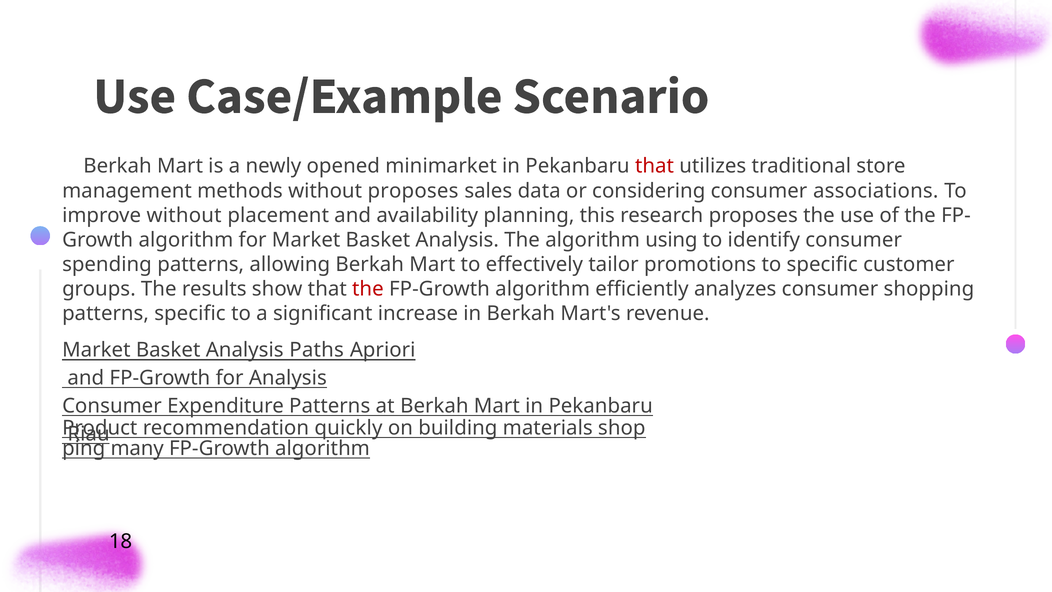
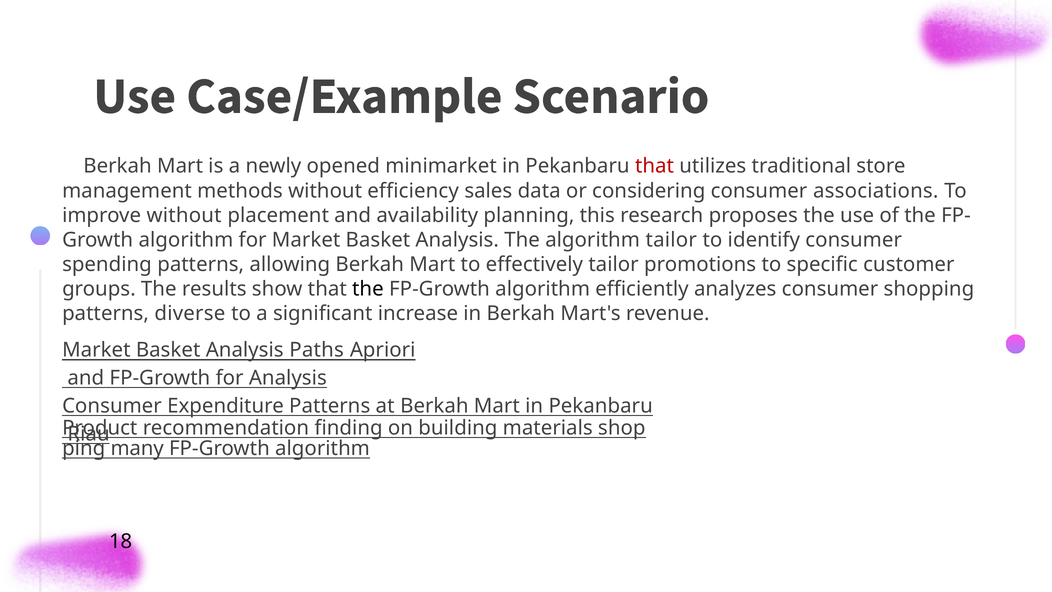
without proposes: proposes -> efficiency (413, 191)
algorithm using: using -> tailor (671, 240)
the colour: red -> black (368, 289)
patterns specific: specific -> diverse (190, 314)
quickly: quickly -> finding (349, 428)
